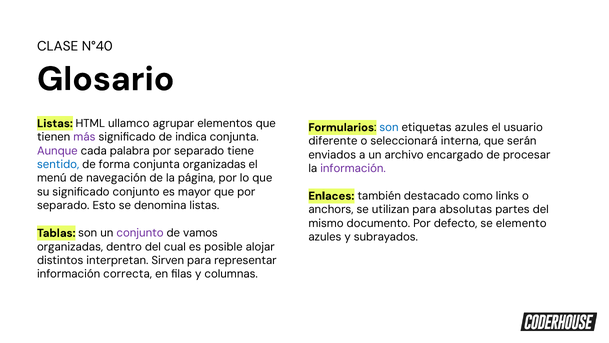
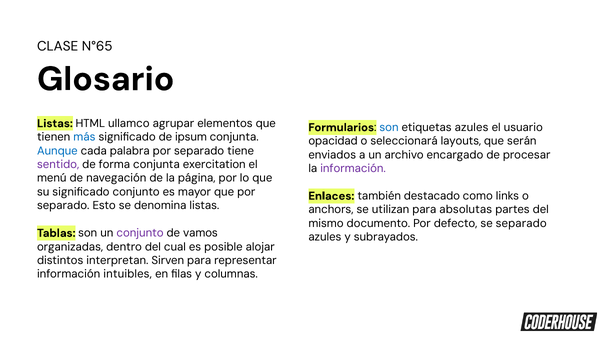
N°40: N°40 -> N°65 (97, 46)
más colour: purple -> blue (84, 137)
indica: indica -> ipsum (191, 137)
diferente: diferente -> opacidad (333, 141)
interna: interna -> layouts (461, 141)
Aunque colour: purple -> blue (57, 151)
sentido colour: blue -> purple (58, 164)
conjunta organizadas: organizadas -> exercitation (214, 164)
se elemento: elemento -> separado (521, 223)
correcta: correcta -> intuibles (128, 274)
